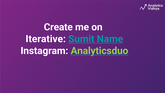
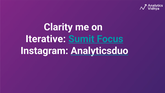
Create: Create -> Clarity (58, 27)
Name: Name -> Focus (110, 39)
Analyticsduo colour: light green -> white (99, 51)
